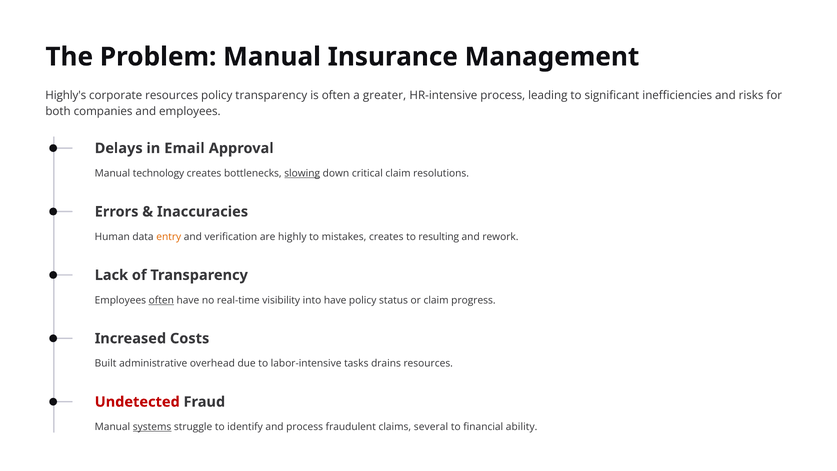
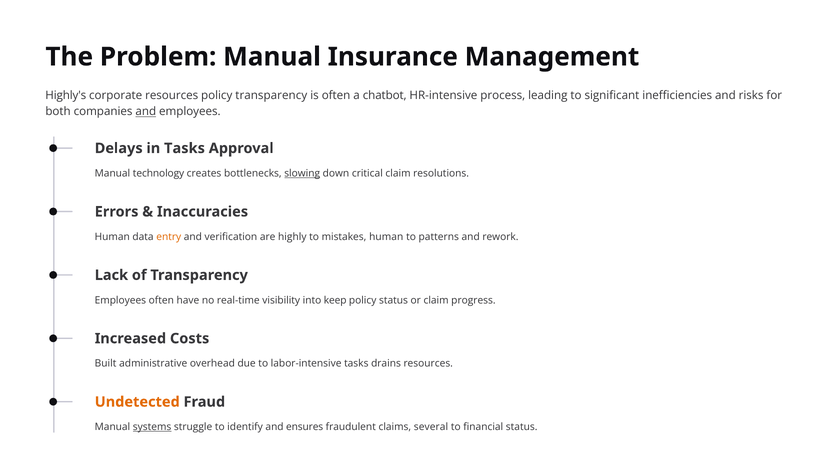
greater: greater -> chatbot (385, 95)
and underline: none -> present (146, 112)
in Email: Email -> Tasks (184, 148)
mistakes creates: creates -> human (386, 237)
resulting: resulting -> patterns (439, 237)
often underline: present -> none (161, 300)
into have: have -> keep (335, 300)
Undetected colour: red -> orange (137, 402)
and process: process -> ensures (305, 427)
financial ability: ability -> status (522, 427)
